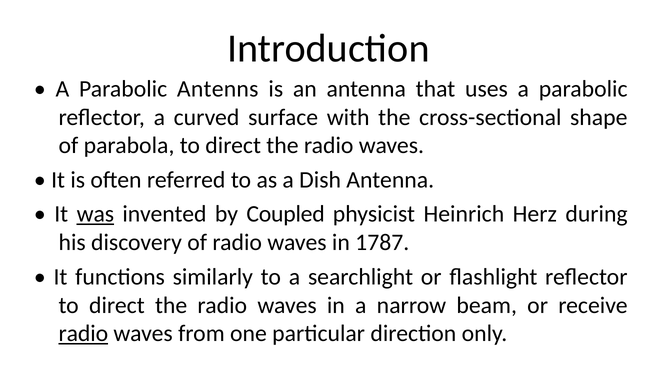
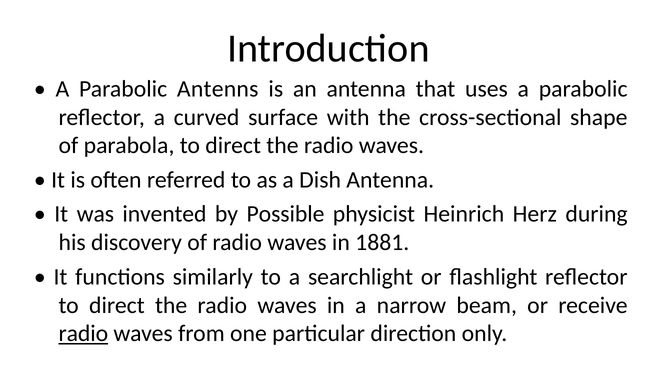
was underline: present -> none (95, 214)
Coupled: Coupled -> Possible (285, 214)
1787: 1787 -> 1881 (382, 243)
